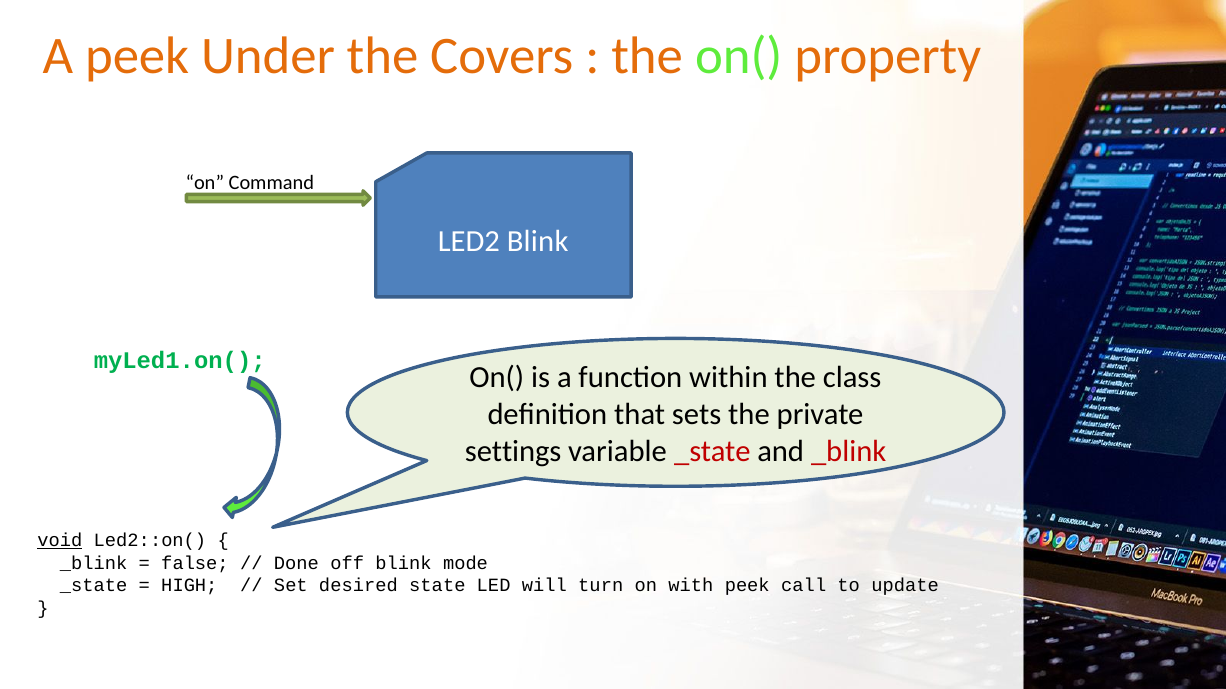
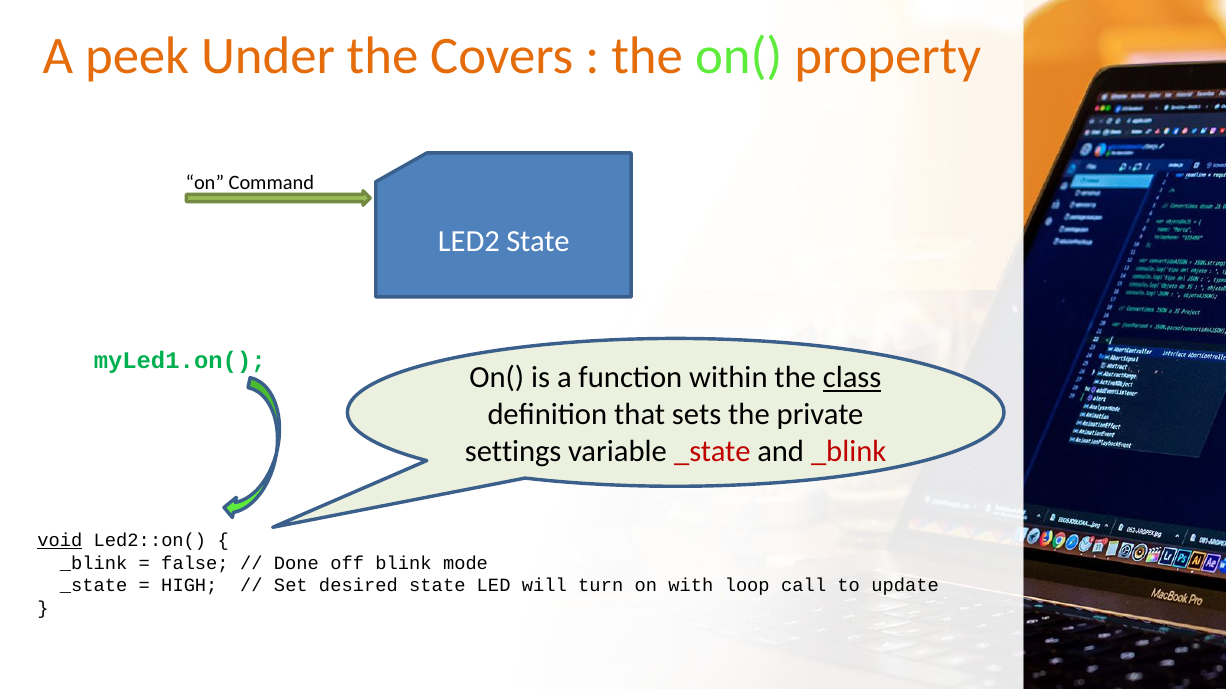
LED2 Blink: Blink -> State (538, 242)
class underline: none -> present (852, 378)
with peek: peek -> loop (747, 586)
